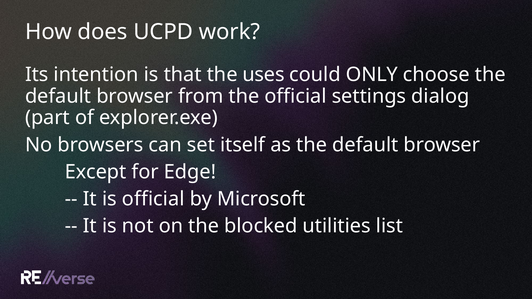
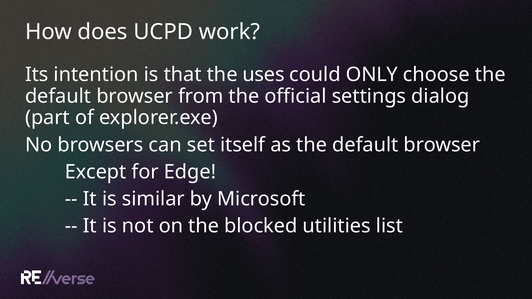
is official: official -> similar (153, 199)
